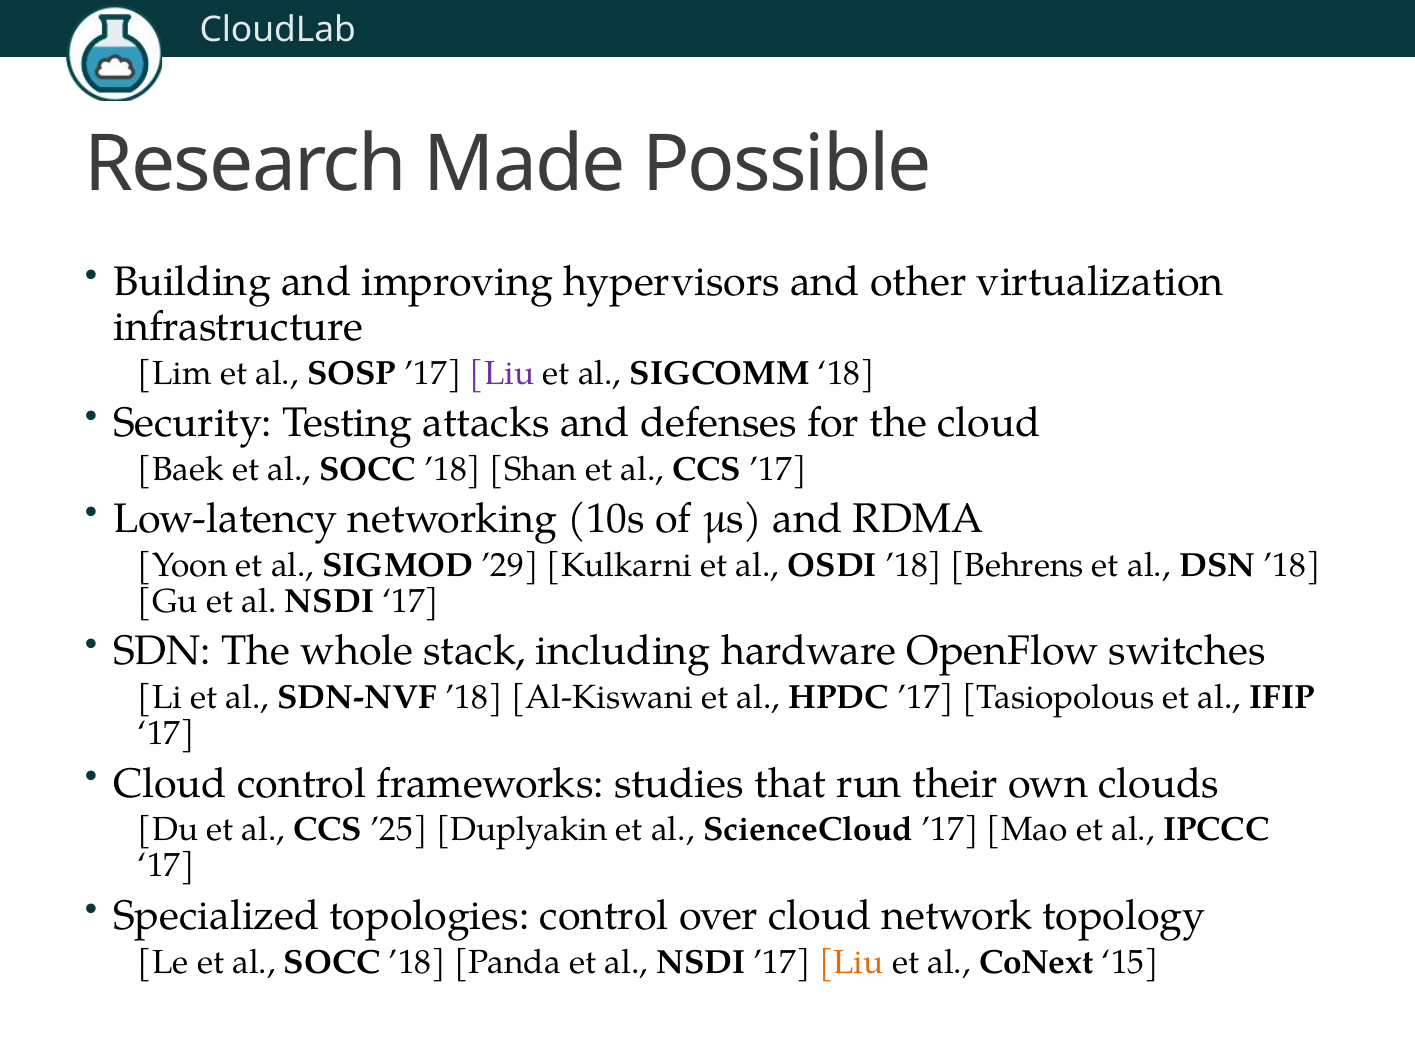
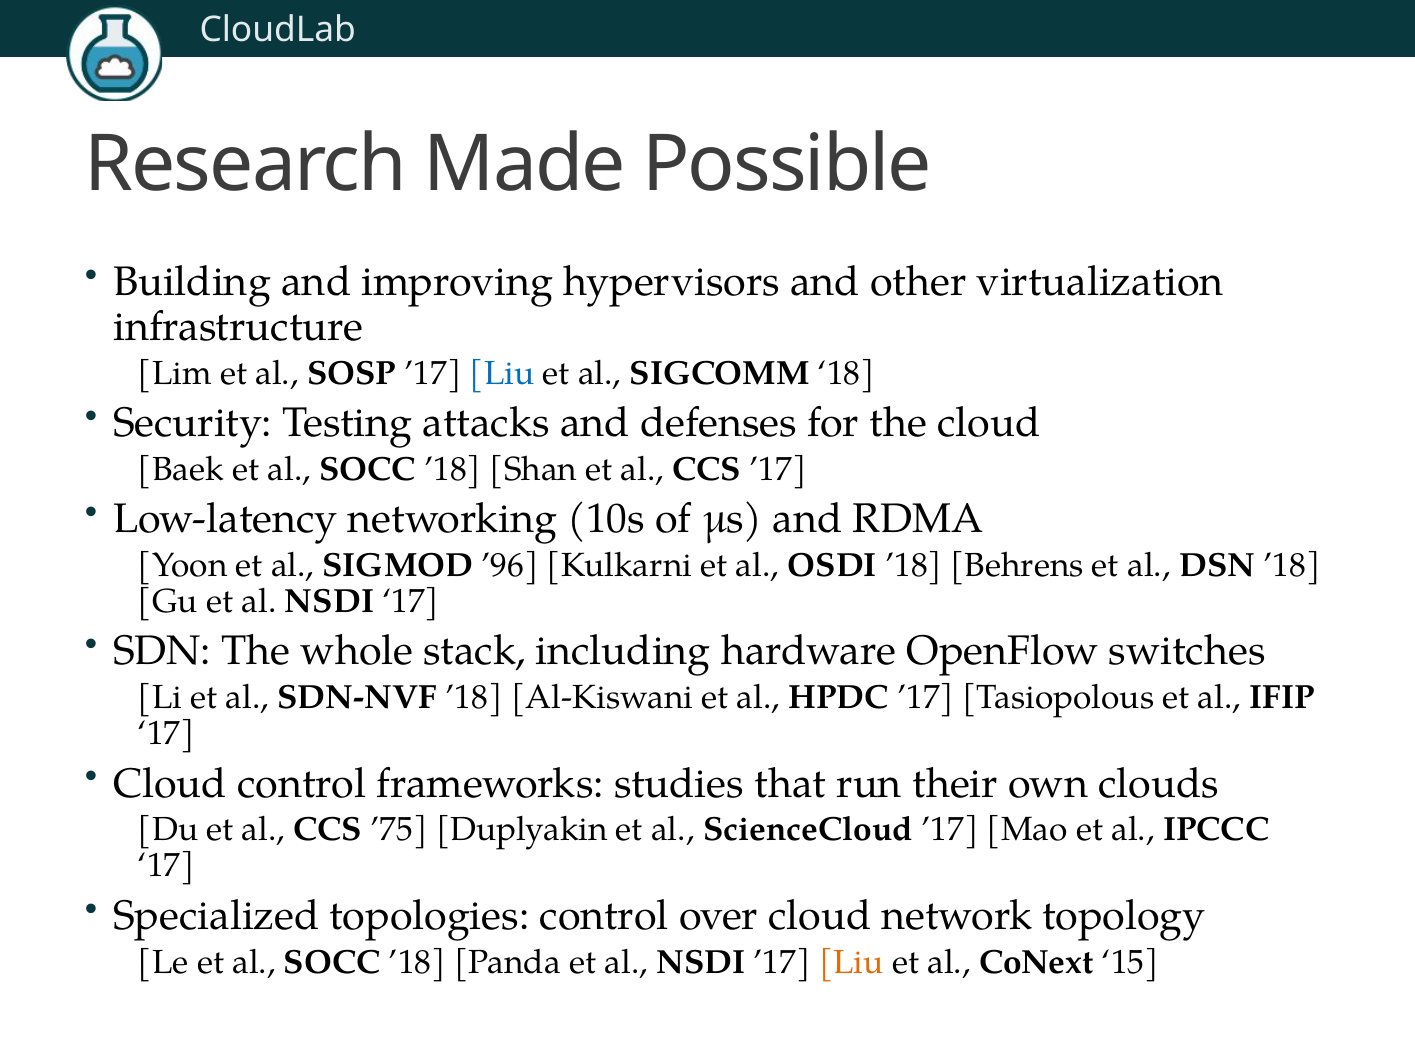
Liu colour: purple -> blue (502, 373)
’29: ’29 -> ’96 (510, 566)
’25: ’25 -> ’75 (399, 830)
